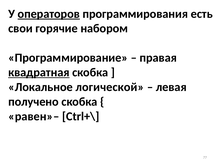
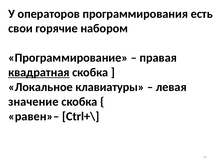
операторов underline: present -> none (49, 14)
логической: логической -> клавиатуры (110, 87)
получено: получено -> значение (33, 102)
